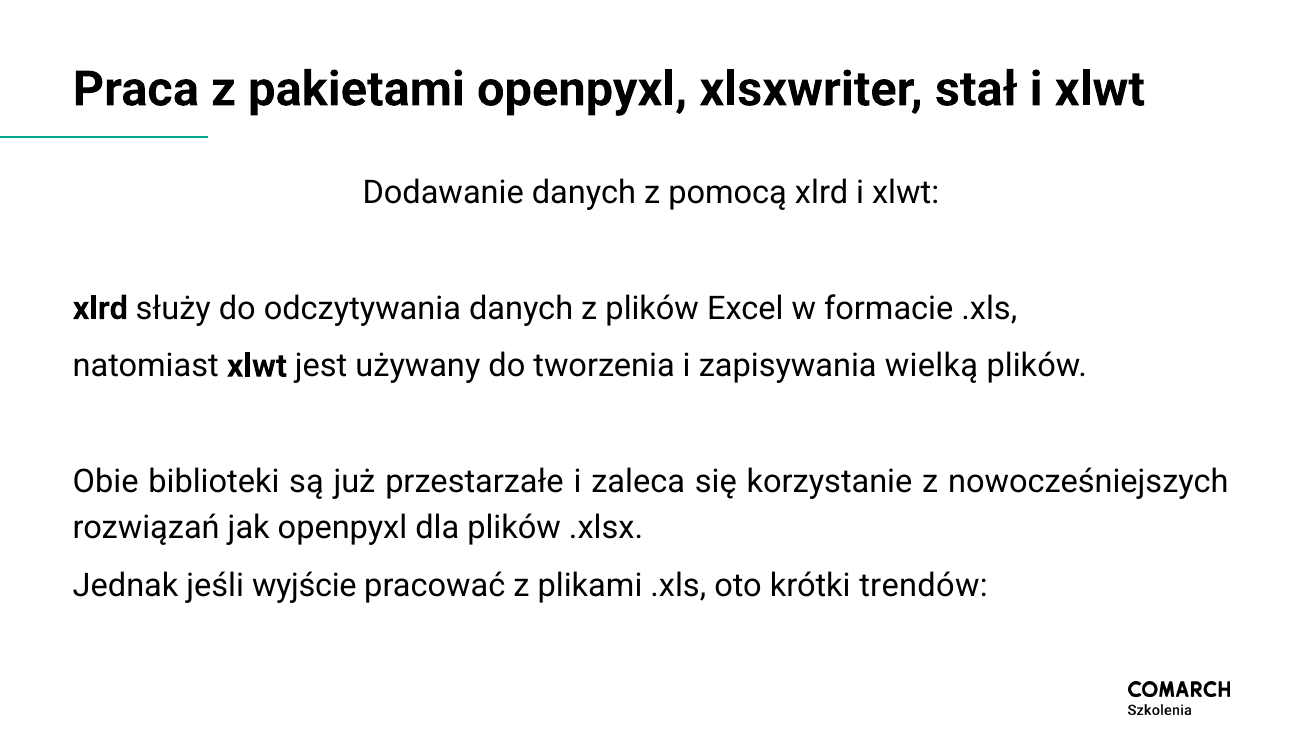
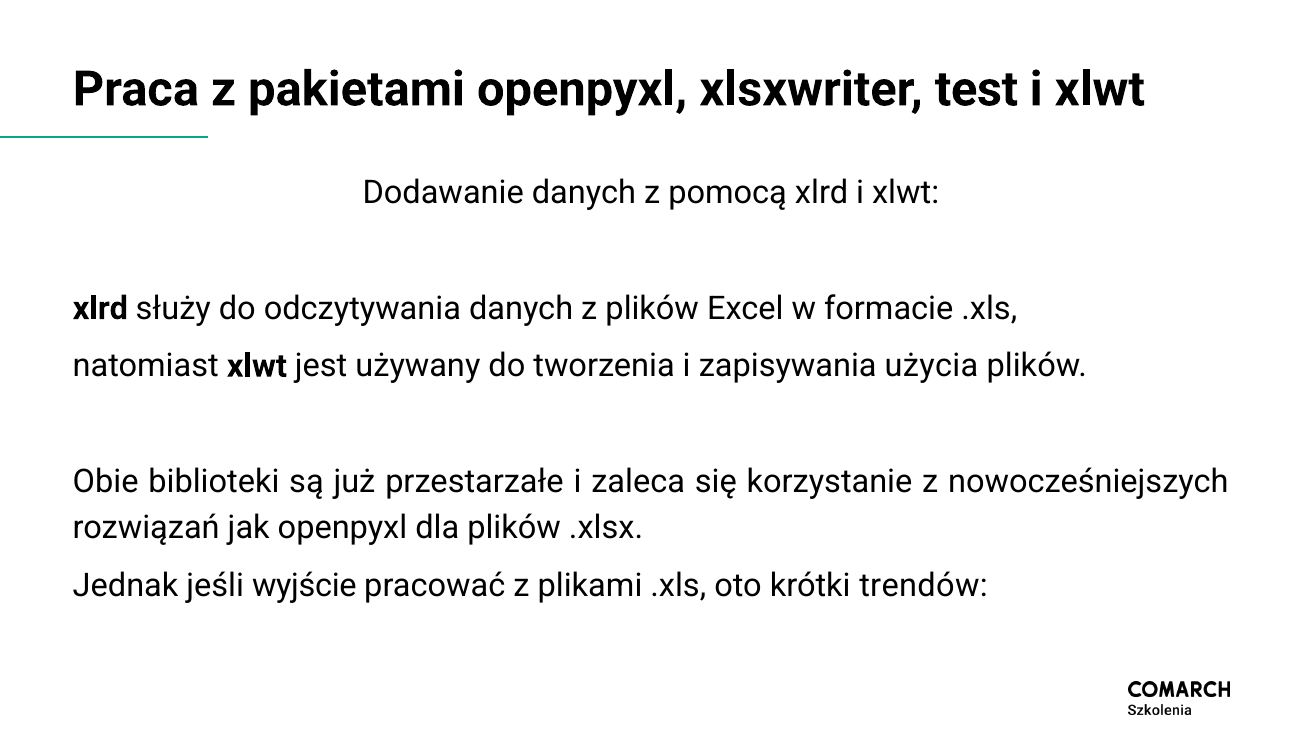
stał: stał -> test (976, 89)
wielką: wielką -> użycia (931, 366)
